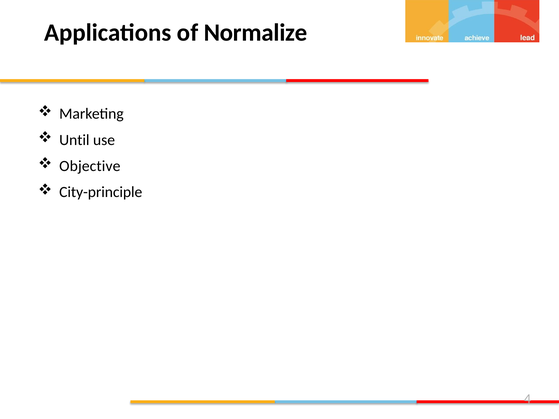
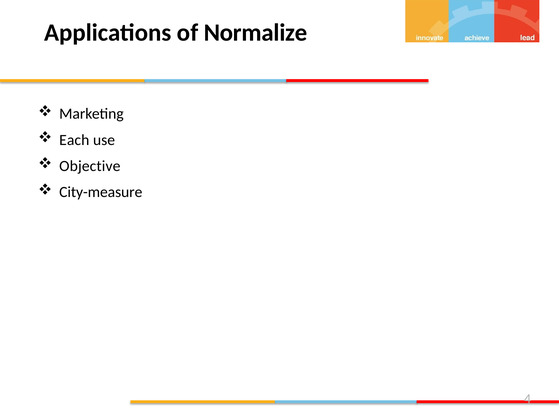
Until: Until -> Each (74, 140)
City-principle: City-principle -> City-measure (101, 192)
